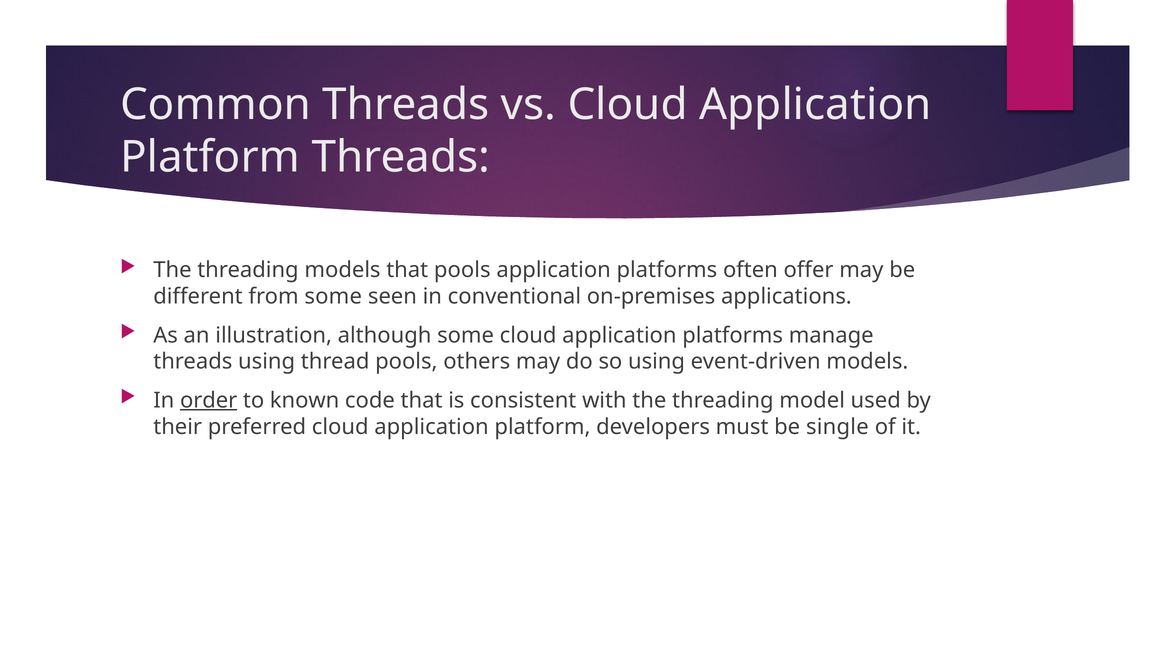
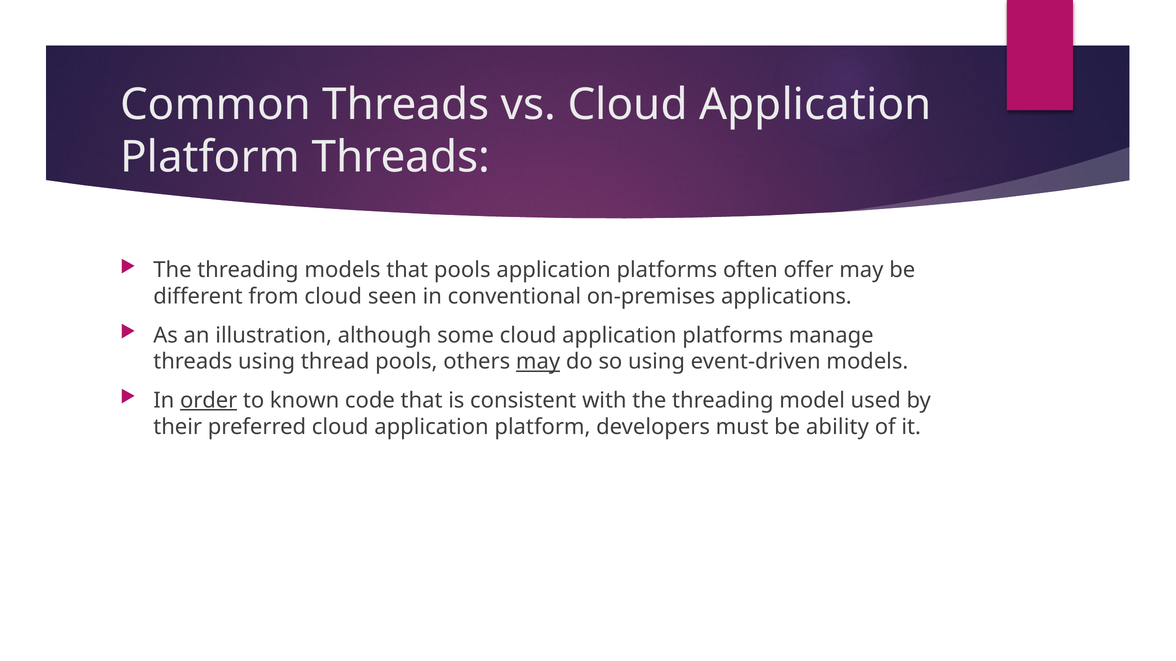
from some: some -> cloud (333, 297)
may underline: none -> present (538, 362)
single: single -> ability (837, 427)
